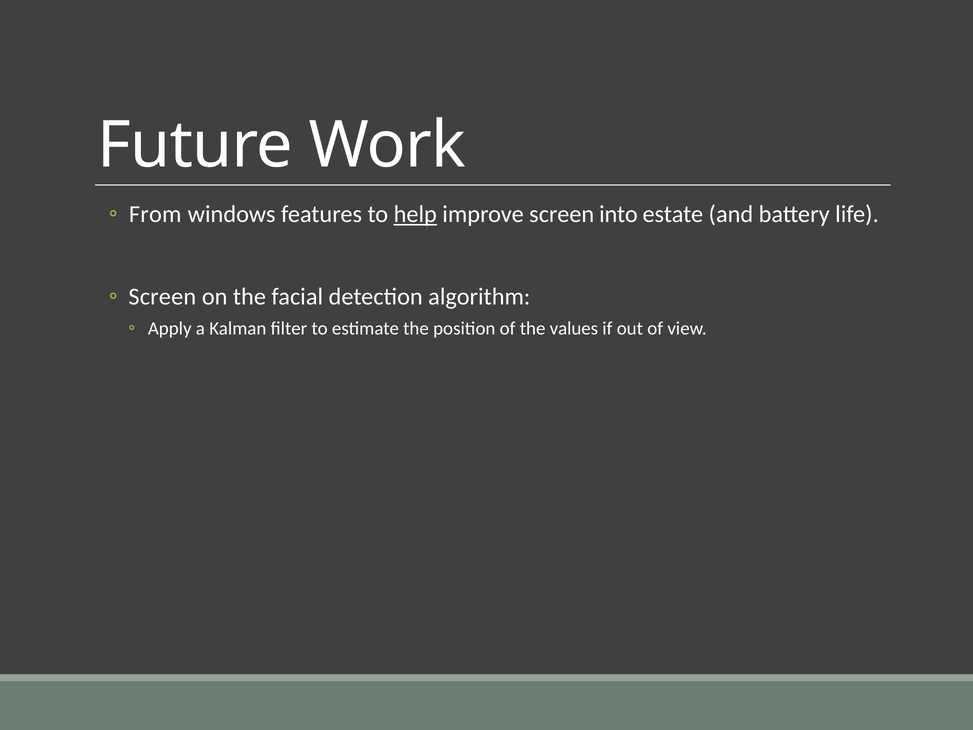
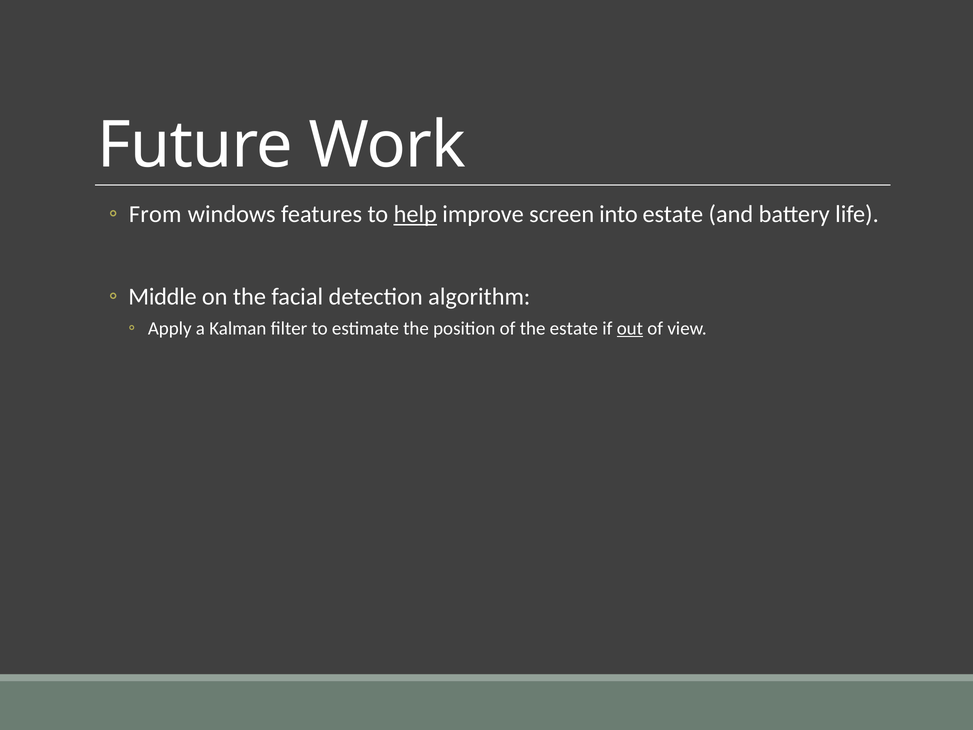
Screen: Screen -> Middle (163, 297)
the values: values -> estate (574, 328)
out underline: none -> present (630, 328)
